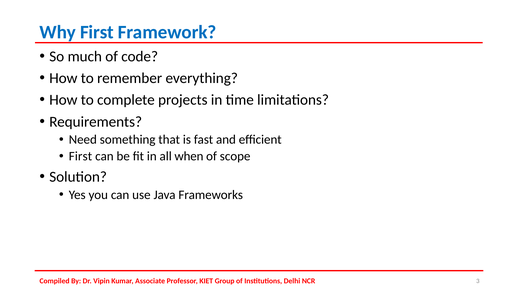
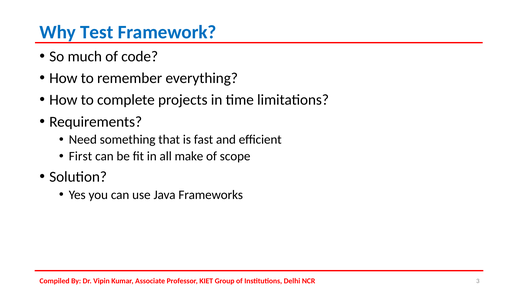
Why First: First -> Test (97, 32)
when: when -> make (189, 156)
